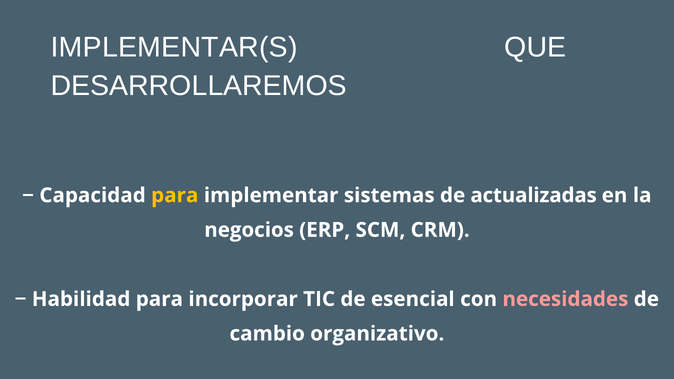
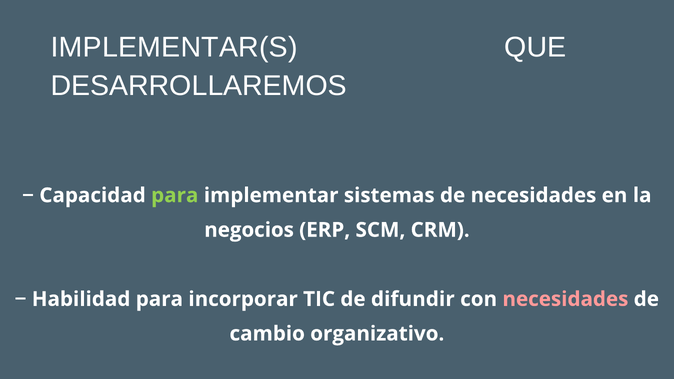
para colour: yellow -> light green (175, 195)
de actualizadas: actualizadas -> necesidades (533, 195)
esencial: esencial -> difundir (413, 299)
